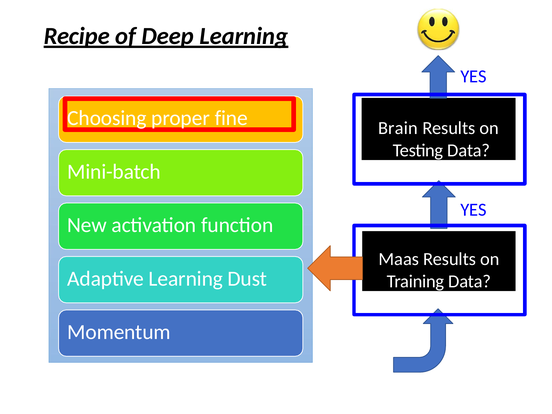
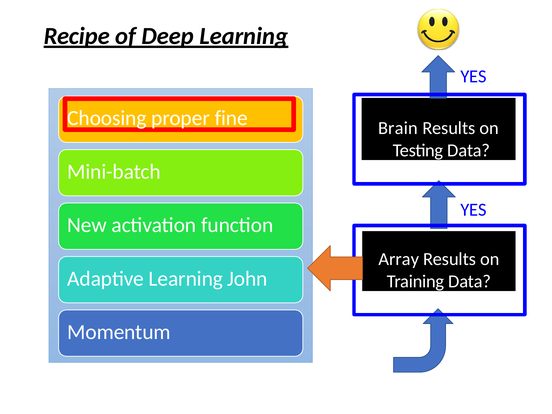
Maas: Maas -> Array (399, 259)
Dust: Dust -> John (247, 279)
